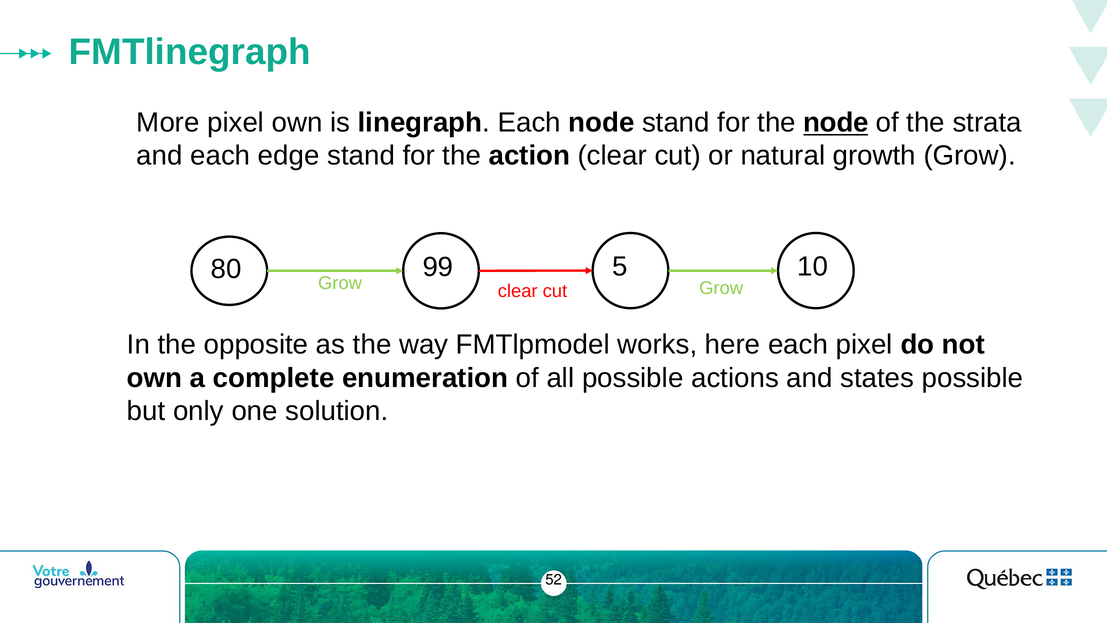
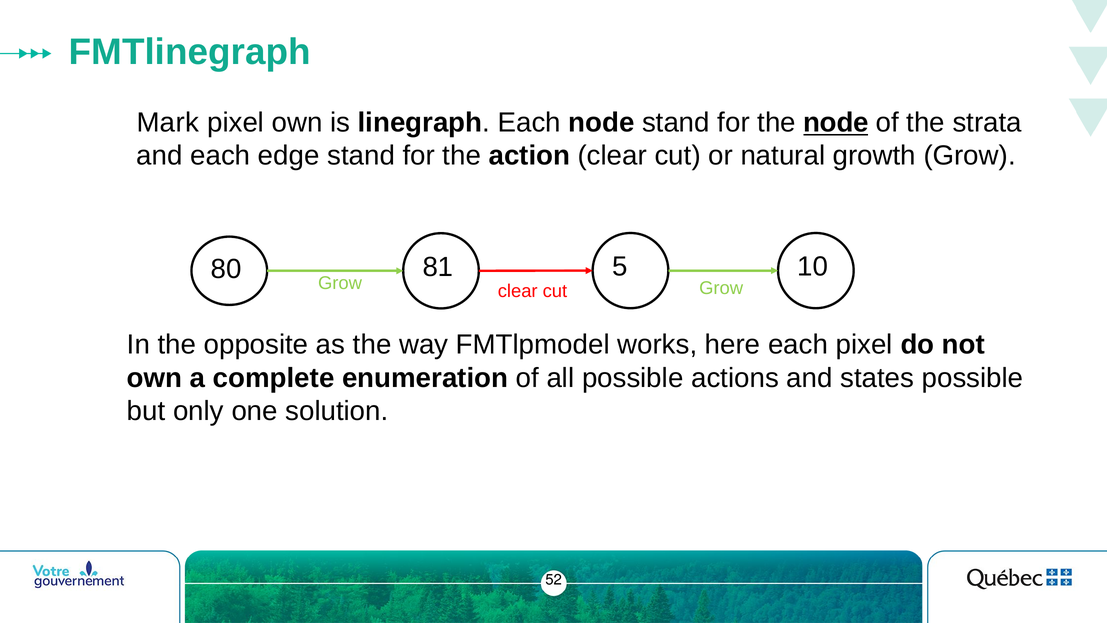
More: More -> Mark (168, 122)
99: 99 -> 81 (438, 267)
